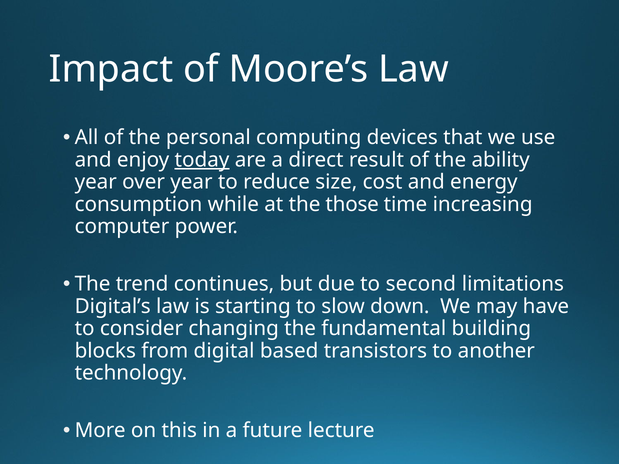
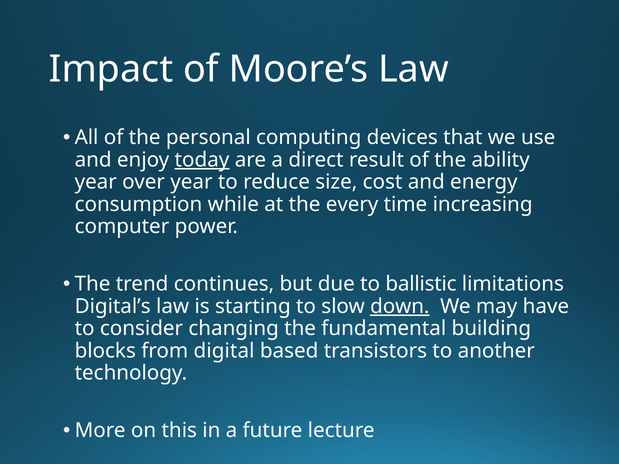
those: those -> every (352, 205)
second: second -> ballistic (421, 284)
down underline: none -> present (400, 307)
